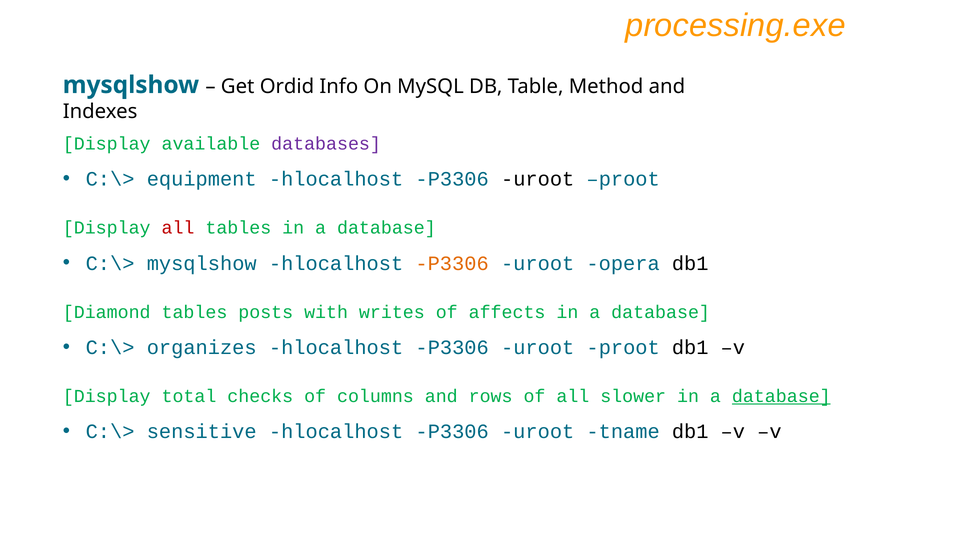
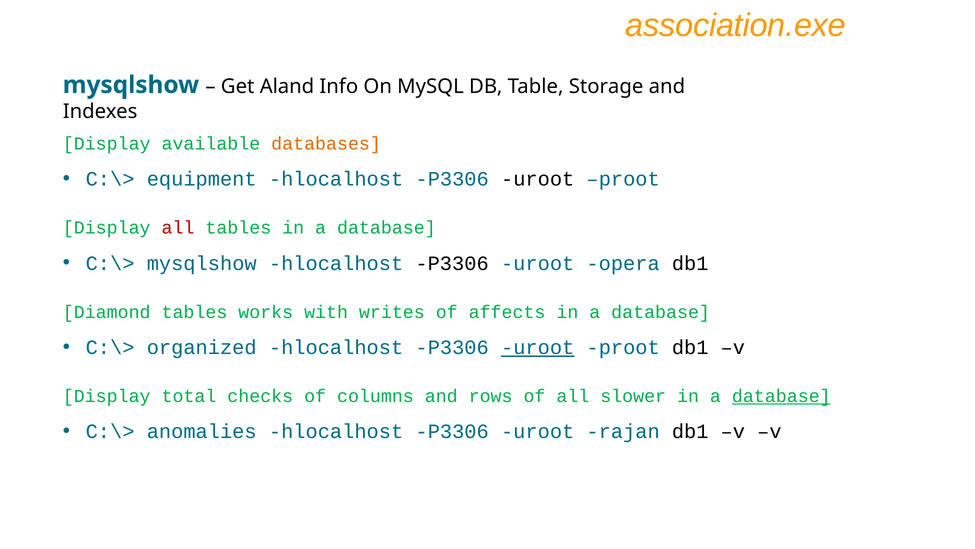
processing.exe: processing.exe -> association.exe (736, 25)
Ordid: Ordid -> Aland (287, 86)
Method: Method -> Storage (606, 86)
databases colour: purple -> orange (326, 144)
P3306 colour: orange -> black (452, 263)
posts: posts -> works (266, 312)
organizes: organizes -> organized (202, 347)
uroot underline: none -> present (538, 347)
sensitive: sensitive -> anomalies (202, 431)
tname: tname -> rajan (623, 431)
